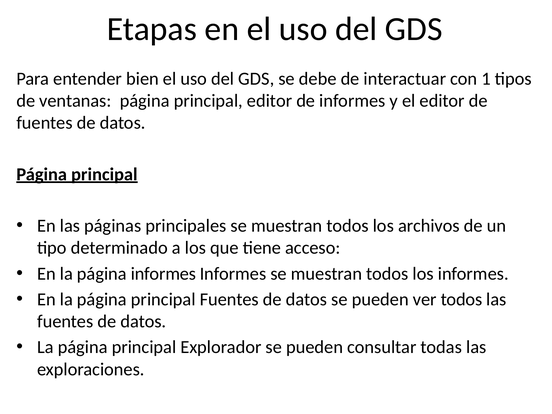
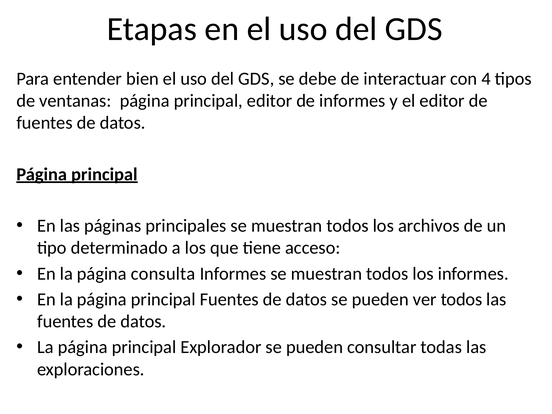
1: 1 -> 4 (486, 79)
página informes: informes -> consulta (163, 274)
